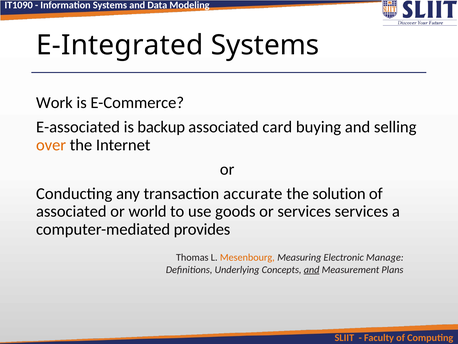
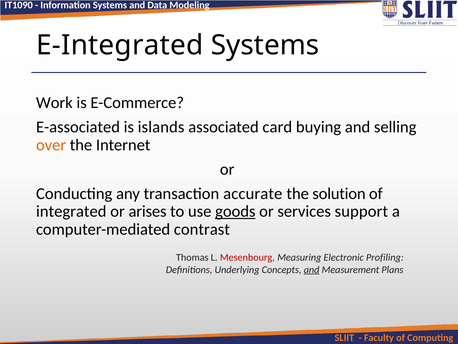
backup: backup -> islands (161, 127)
associated: associated -> integrated (71, 211)
world: world -> arises (148, 211)
goods underline: none -> present (235, 211)
services services: services -> support (361, 211)
provides: provides -> contrast (202, 229)
Mesenbourg colour: orange -> red (247, 257)
Manage: Manage -> Profiling (385, 257)
